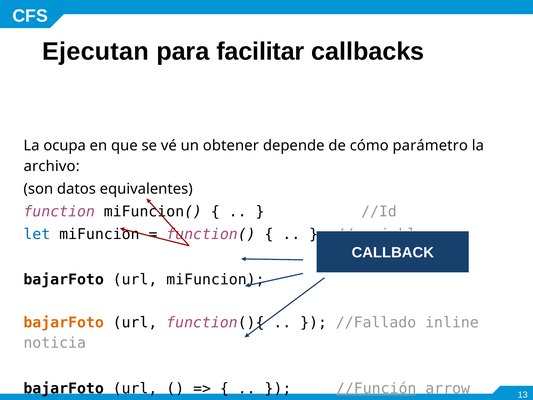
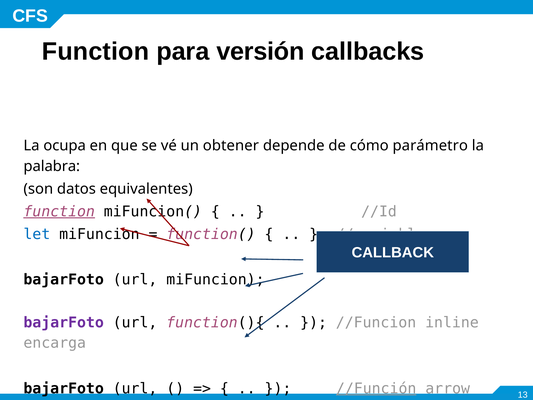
Ejecutan: Ejecutan -> Function (96, 51)
facilitar: facilitar -> versión (260, 51)
archivo: archivo -> palabra (52, 166)
function underline: none -> present (59, 211)
bajarFoto colour: orange -> purple (64, 322)
//Fallado: //Fallado -> //Funcion (376, 322)
noticia: noticia -> encarga (55, 343)
